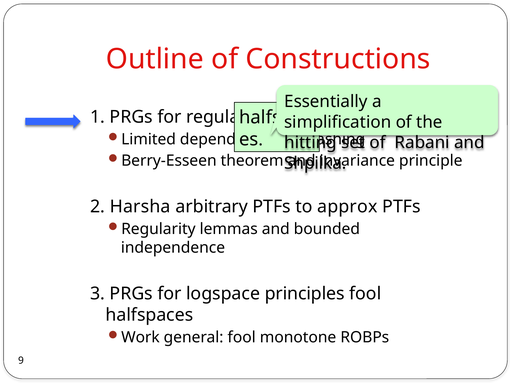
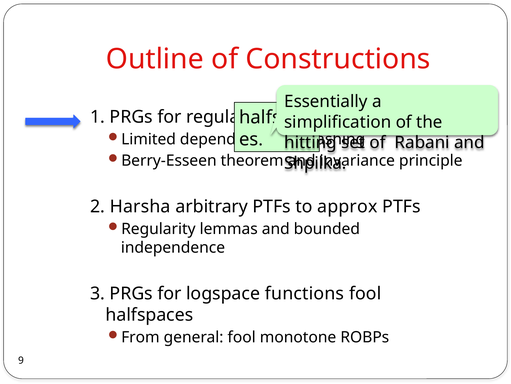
principles: principles -> functions (305, 293)
Work: Work -> From (140, 337)
